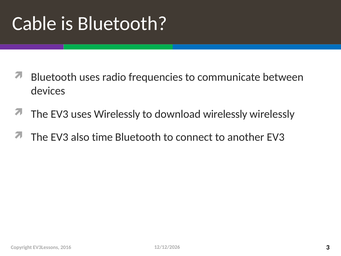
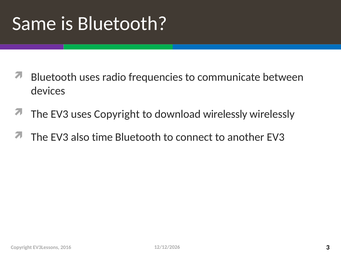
Cable: Cable -> Same (34, 24)
uses Wirelessly: Wirelessly -> Copyright (117, 114)
